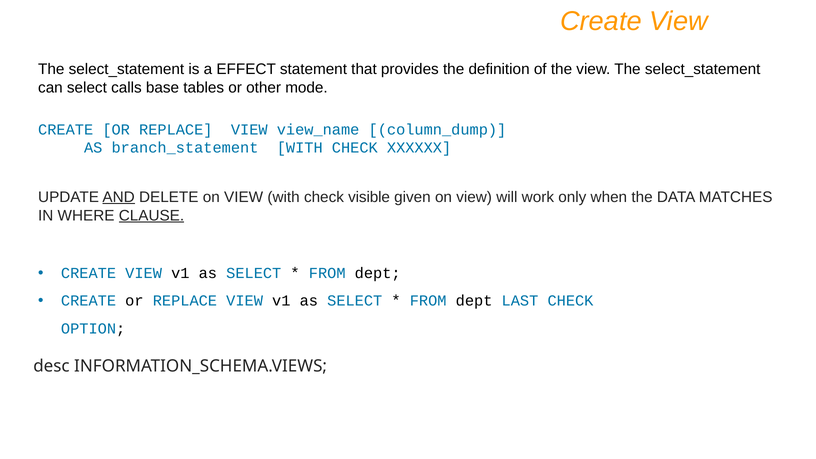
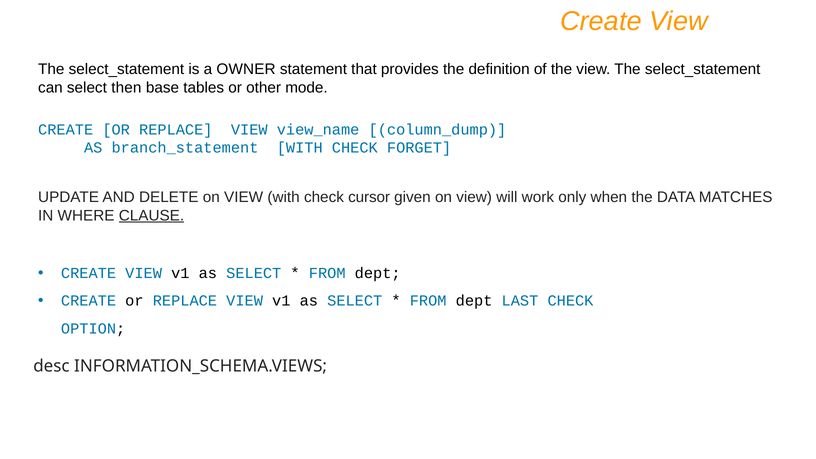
EFFECT: EFFECT -> OWNER (246, 69)
calls: calls -> then (126, 88)
XXXXXX: XXXXXX -> FORGET (419, 148)
AND underline: present -> none (119, 197)
visible: visible -> cursor (369, 197)
